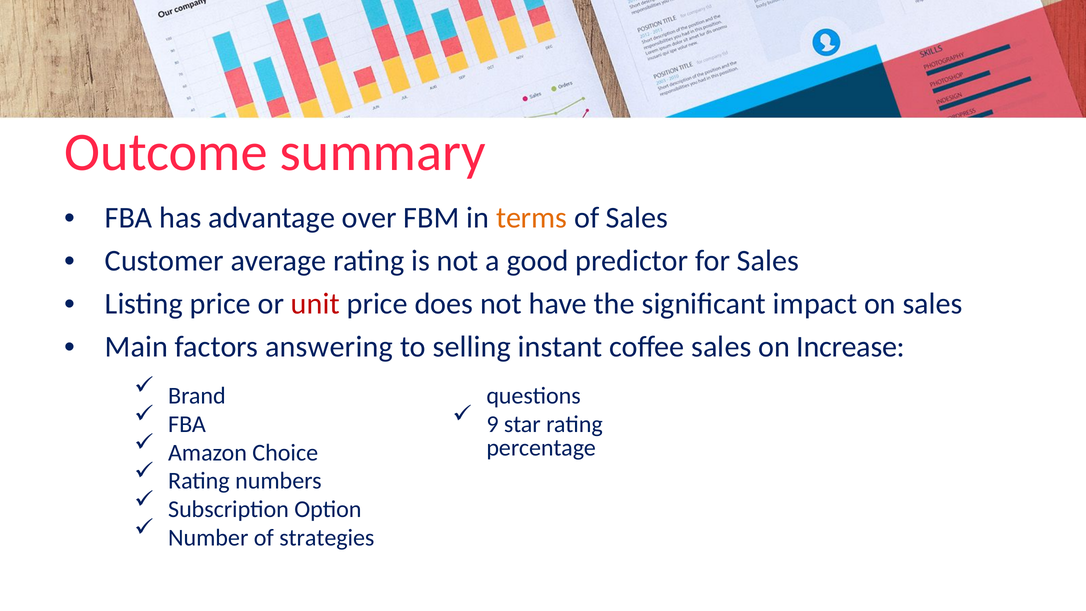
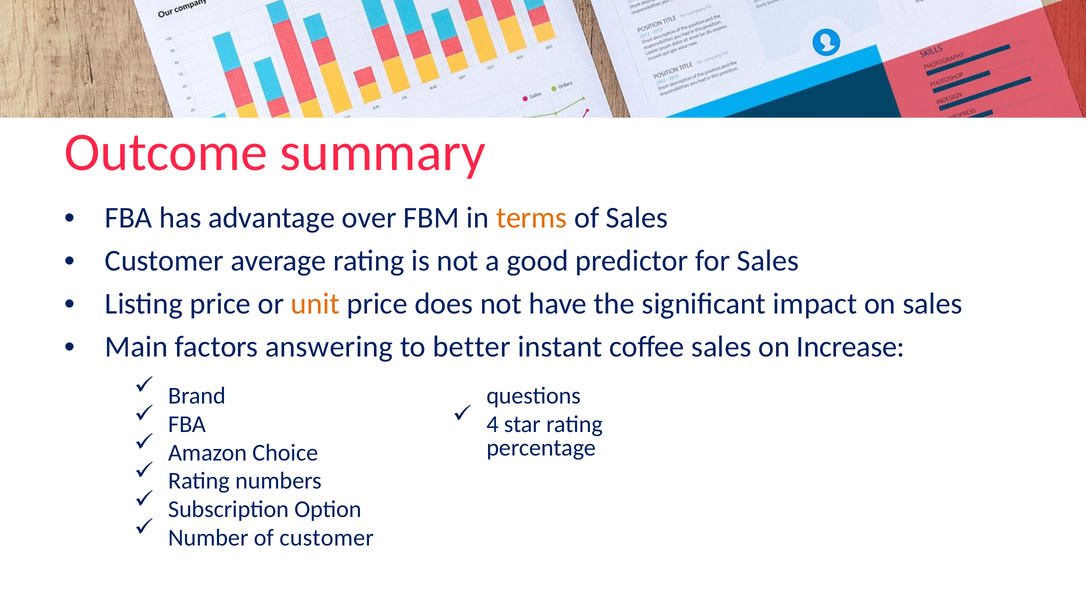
unit colour: red -> orange (315, 304)
selling: selling -> better (472, 347)
9: 9 -> 4 (492, 424)
of strategies: strategies -> customer (327, 538)
